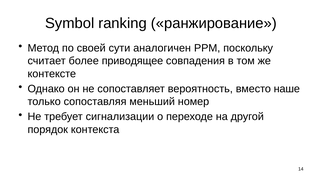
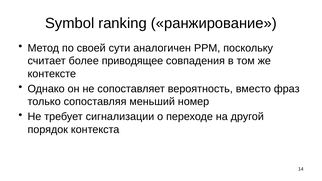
наше: наше -> фраз (287, 89)
